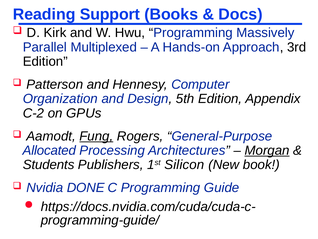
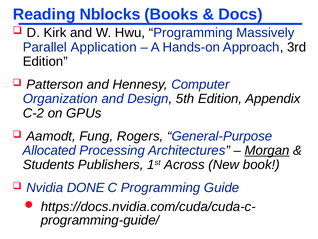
Support: Support -> Nblocks (110, 14)
Multiplexed: Multiplexed -> Application (104, 47)
Fung underline: present -> none (96, 136)
Silicon: Silicon -> Across (184, 164)
